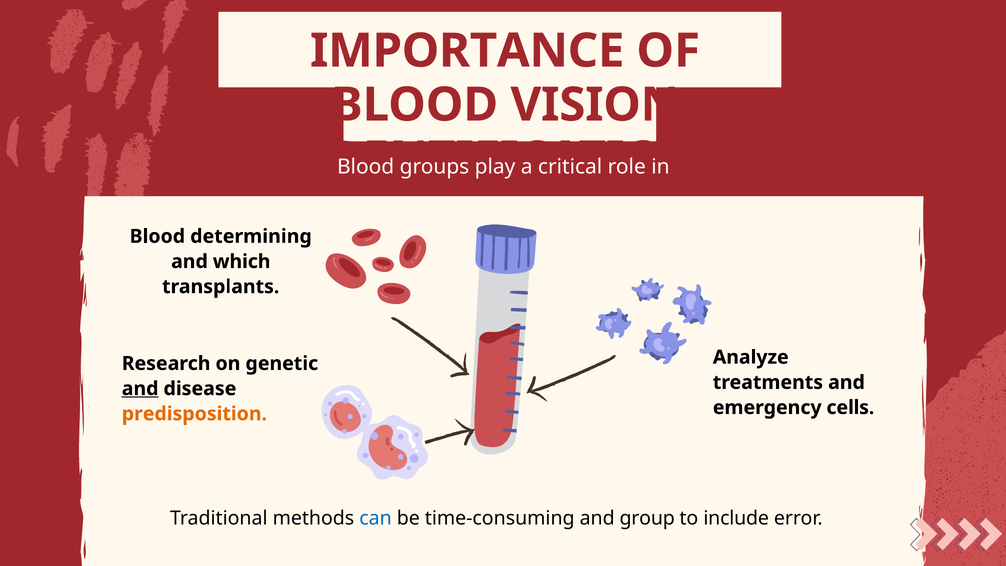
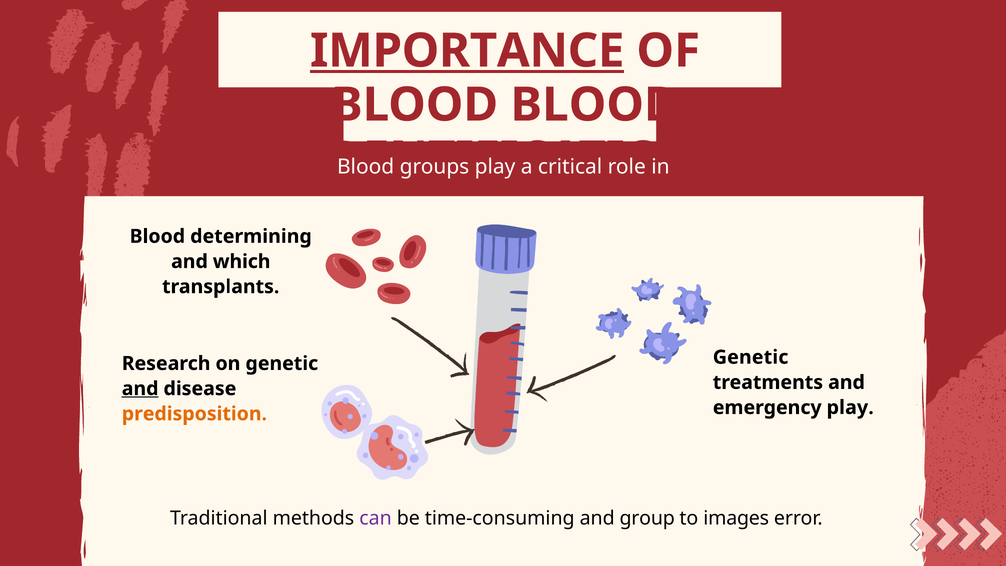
IMPORTANCE underline: none -> present (467, 51)
BLOOD VISION: VISION -> BLOOD (595, 105)
Analyze: Analyze -> Genetic (751, 357)
emergency cells: cells -> play (850, 407)
can colour: blue -> purple (376, 518)
include: include -> images (736, 518)
